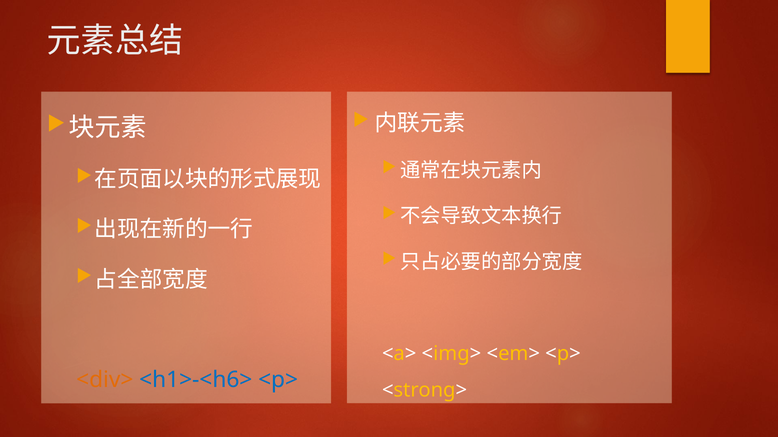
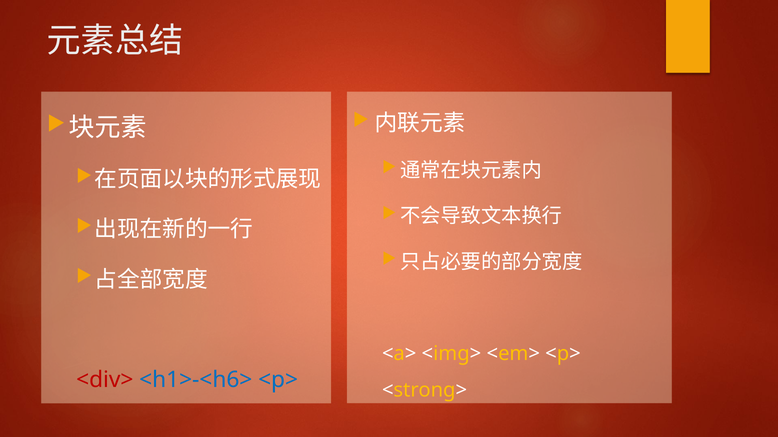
<div> colour: orange -> red (105, 380)
